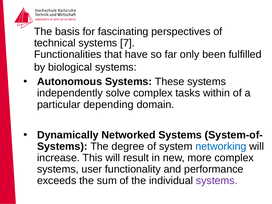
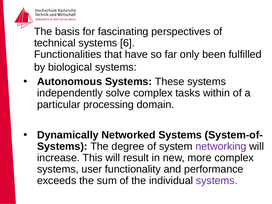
7: 7 -> 6 (128, 43)
depending: depending -> processing (109, 105)
networking colour: blue -> purple (221, 146)
